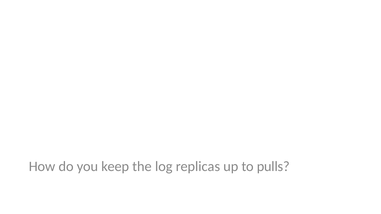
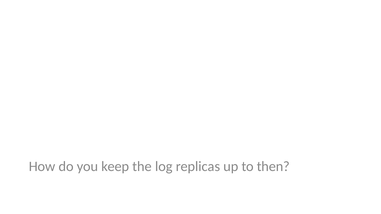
pulls: pulls -> then (273, 167)
